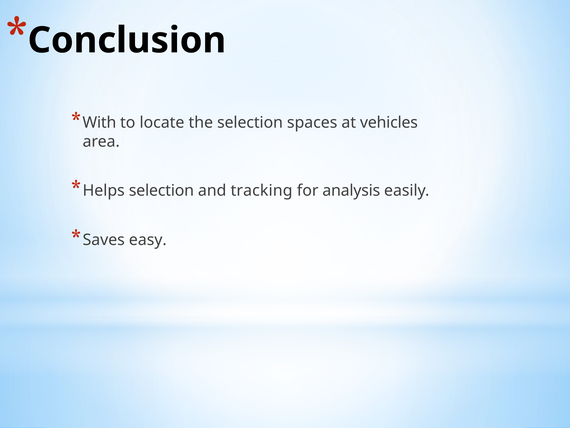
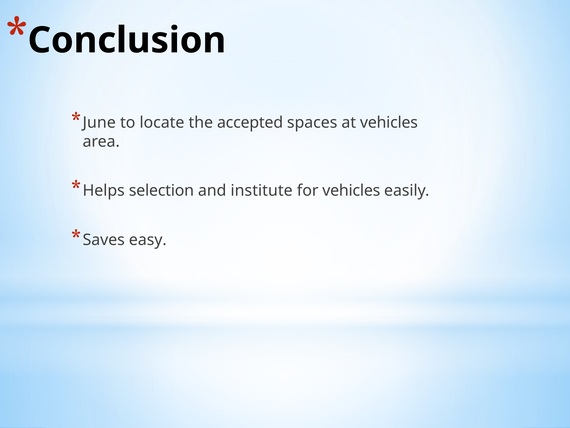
With: With -> June (99, 122)
the selection: selection -> accepted (250, 122)
tracking: tracking -> institute (262, 191)
for analysis: analysis -> vehicles (351, 191)
